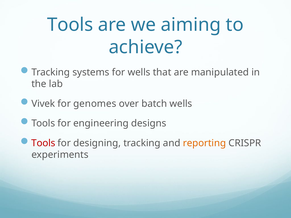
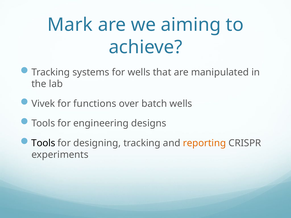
Tools: Tools -> Mark (70, 25)
genomes: genomes -> functions (95, 104)
Tools colour: red -> black (43, 143)
